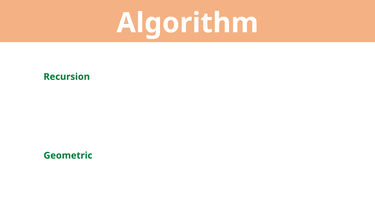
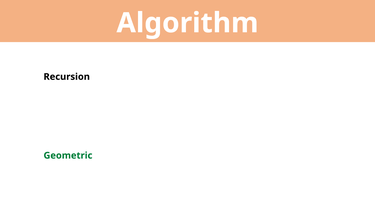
Recursion colour: green -> black (67, 77)
